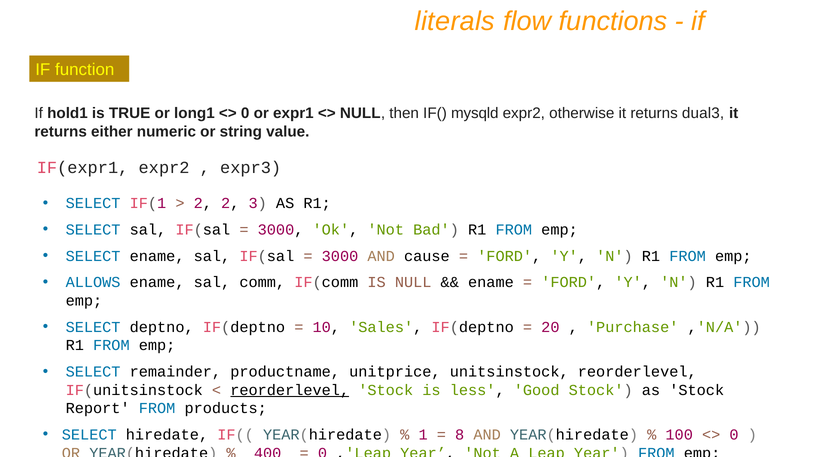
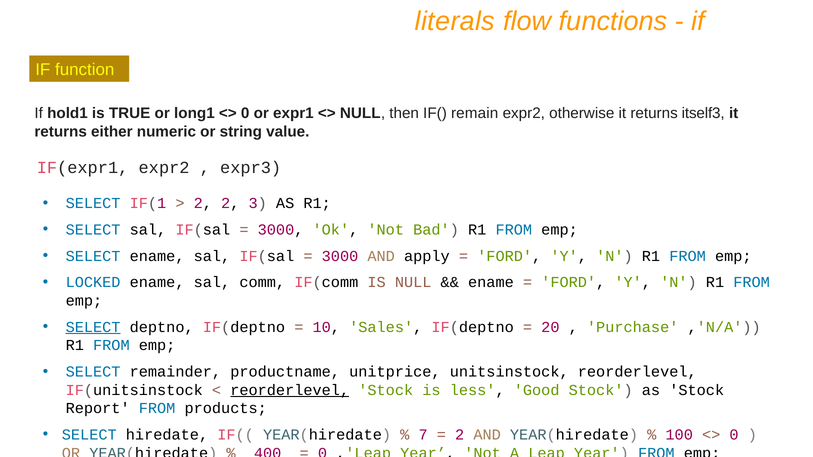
mysqld: mysqld -> remain (475, 114)
dual3: dual3 -> itself3 (703, 114)
cause: cause -> apply (427, 256)
ALLOWS: ALLOWS -> LOCKED (93, 283)
SELECT underline: none -> present (93, 327)
1: 1 -> 7 (423, 435)
8: 8 -> 2 (460, 435)
